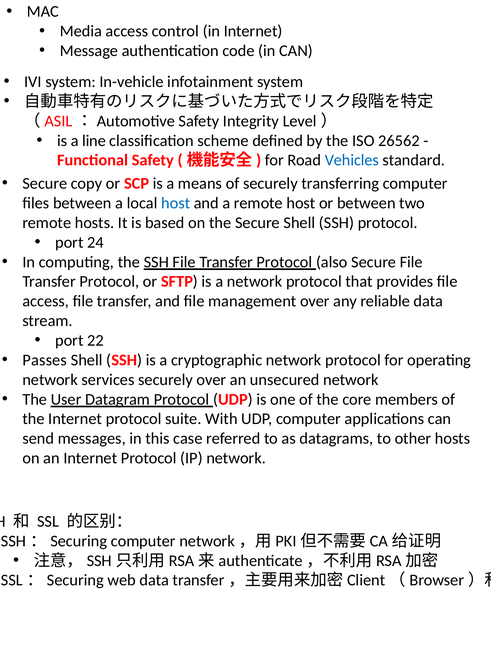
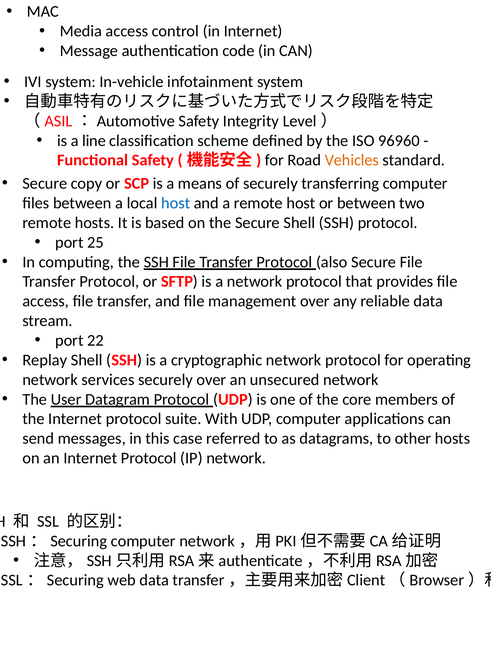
26562: 26562 -> 96960 (399, 141)
Vehicles colour: blue -> orange (352, 160)
24: 24 -> 25 (96, 243)
Passes: Passes -> Replay (45, 360)
